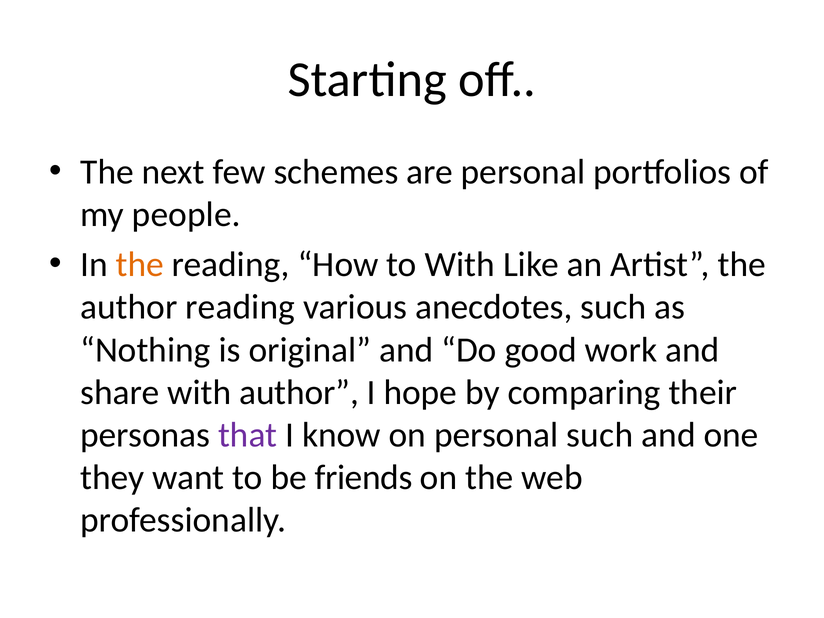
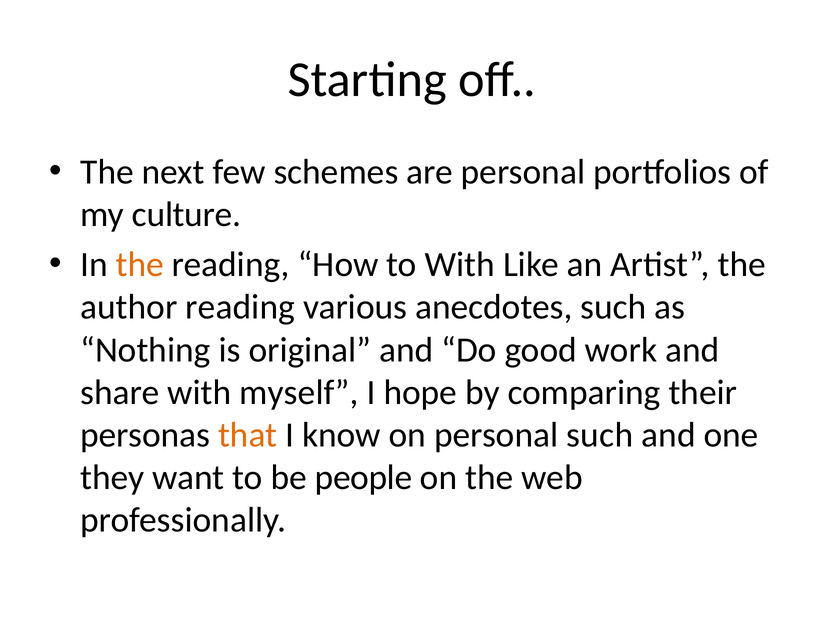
people: people -> culture (187, 215)
with author: author -> myself (299, 392)
that colour: purple -> orange (248, 435)
friends: friends -> people (364, 478)
